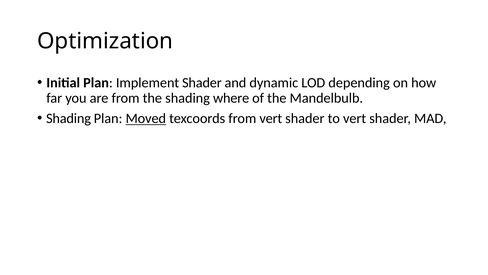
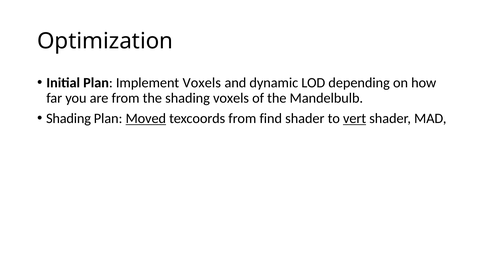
Implement Shader: Shader -> Voxels (202, 82)
shading where: where -> voxels (231, 98)
from vert: vert -> find (271, 118)
vert underline: none -> present (355, 118)
